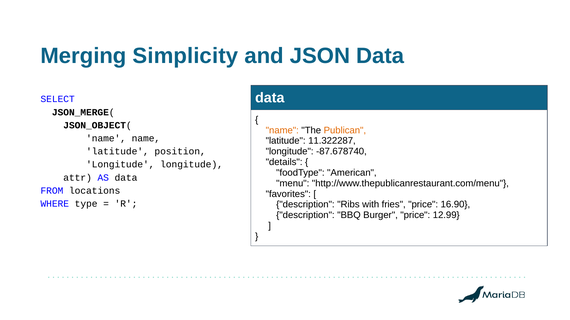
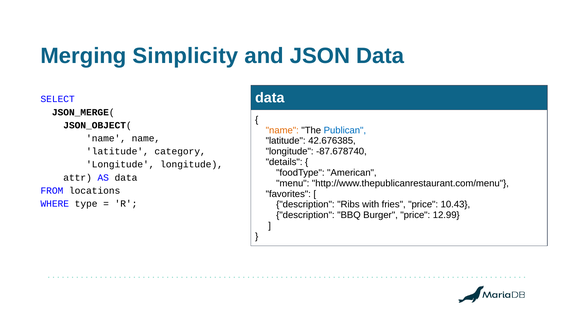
Publican colour: orange -> blue (345, 130)
11.322287: 11.322287 -> 42.676385 (332, 141)
position: position -> category (180, 152)
16.90: 16.90 -> 10.43 (455, 205)
